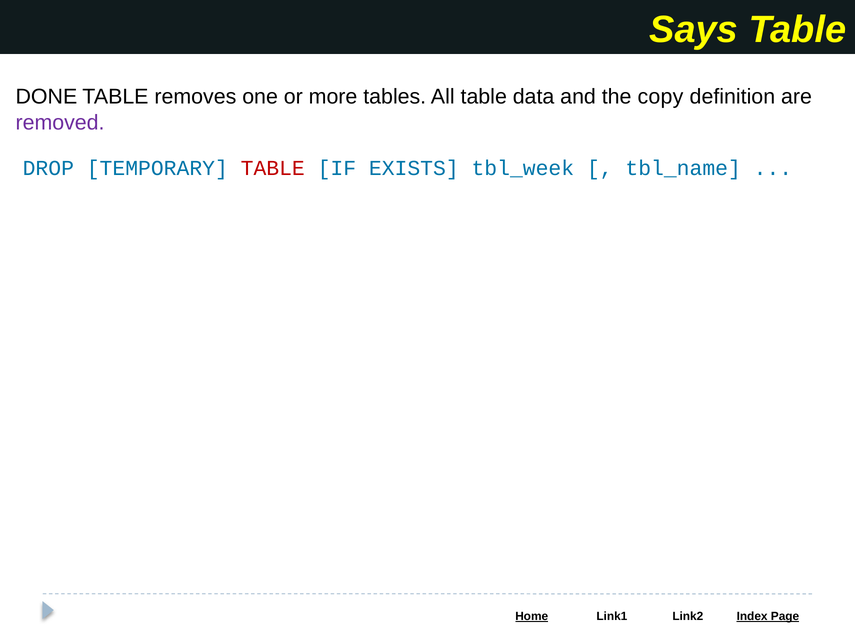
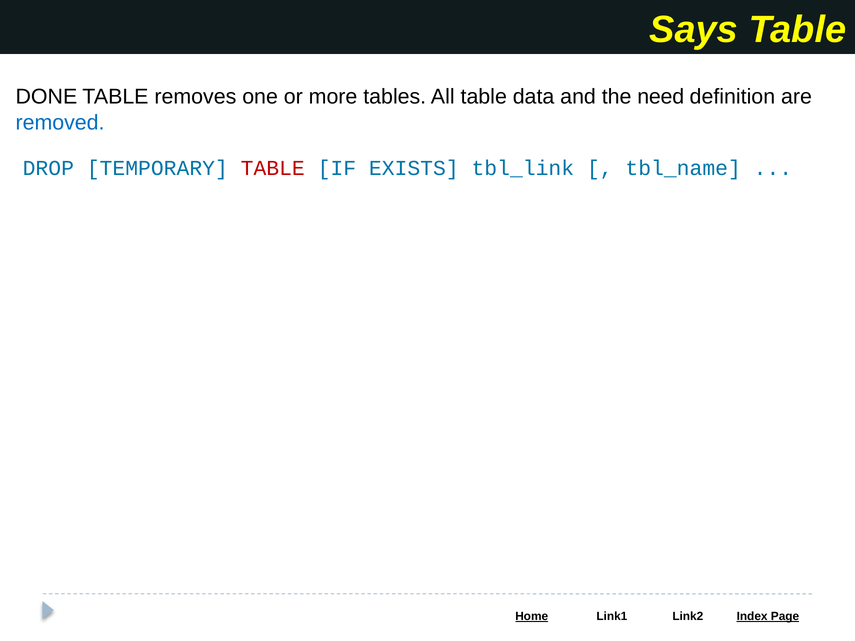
copy: copy -> need (661, 97)
removed colour: purple -> blue (60, 123)
tbl_week: tbl_week -> tbl_link (523, 168)
